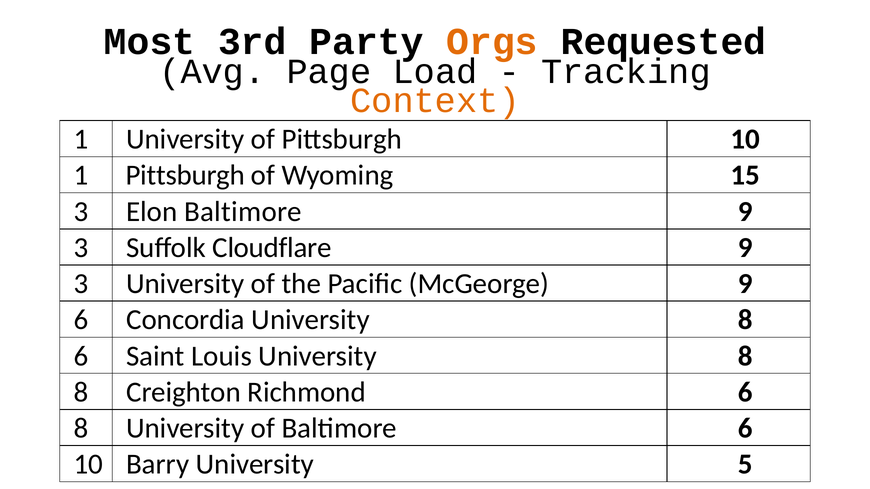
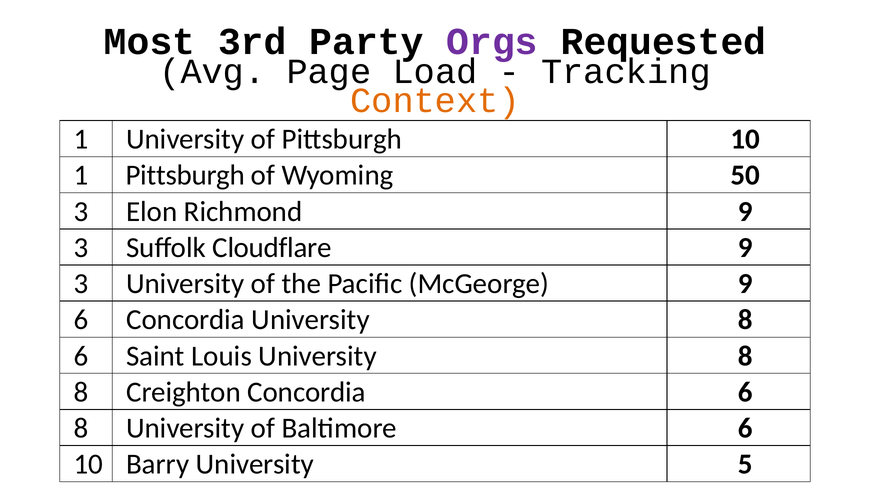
Orgs colour: orange -> purple (492, 42)
15: 15 -> 50 (745, 175)
Elon Baltimore: Baltimore -> Richmond (243, 212)
Creighton Richmond: Richmond -> Concordia (307, 392)
